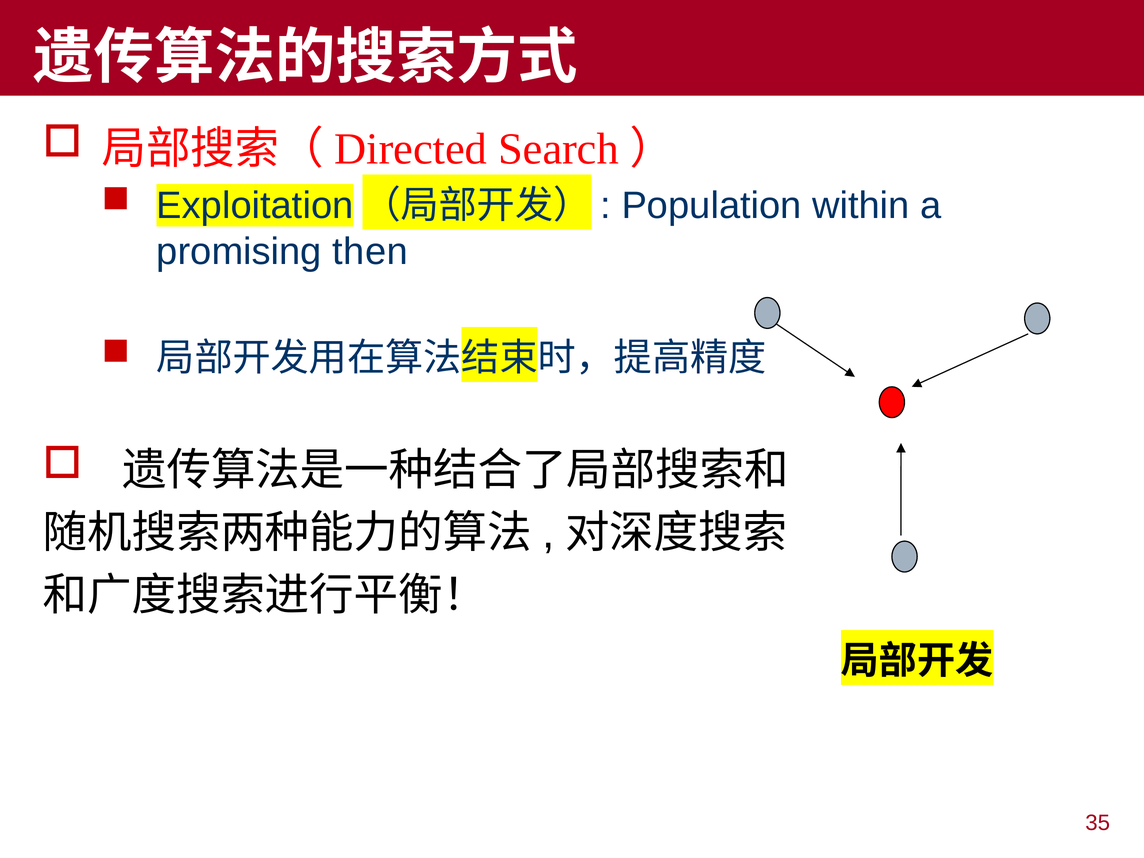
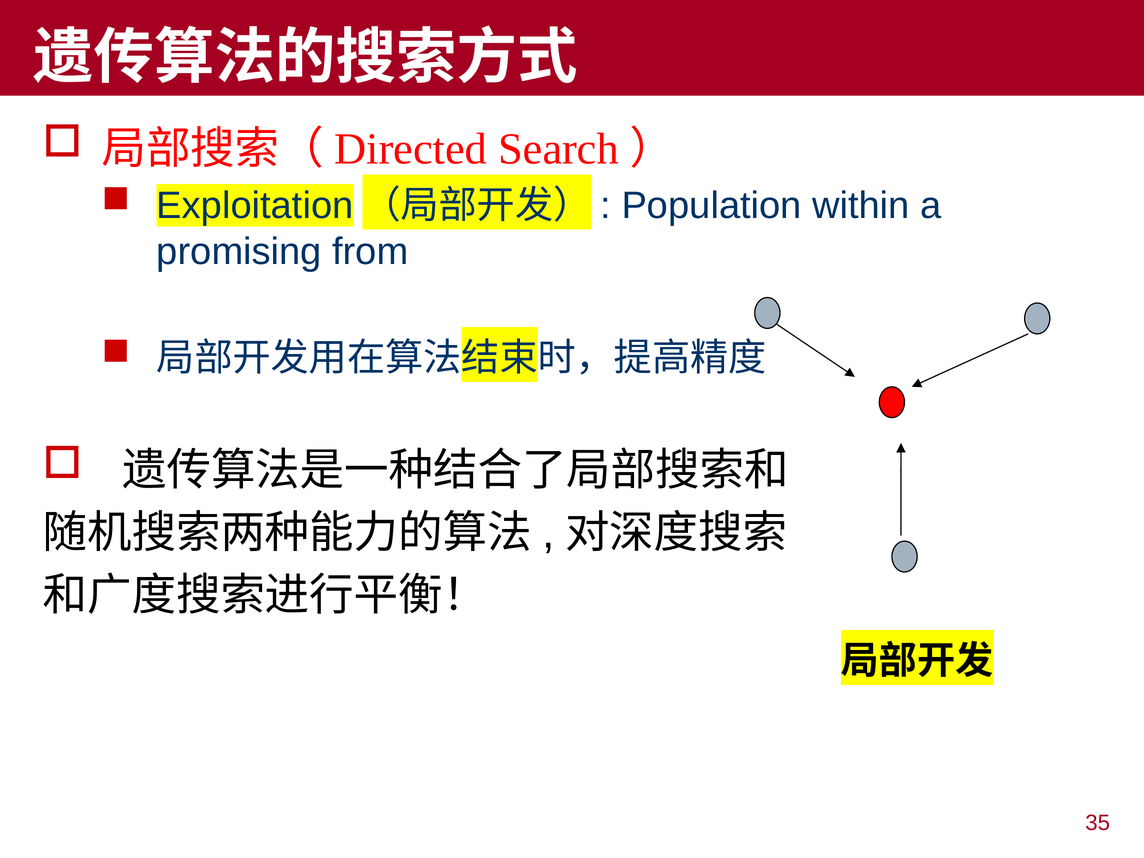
then: then -> from (370, 252)
